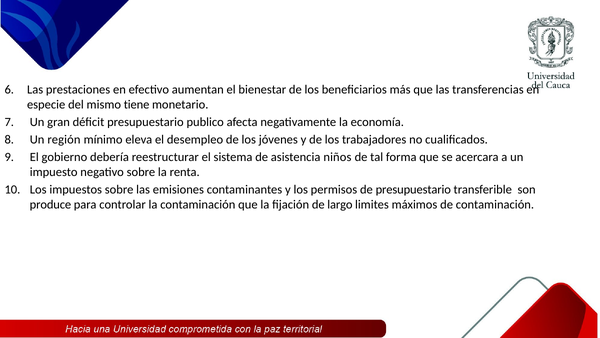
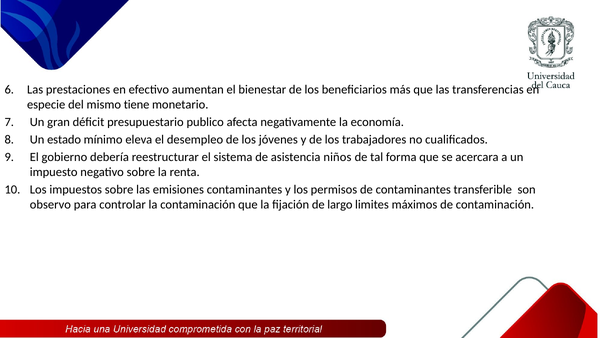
región: región -> estado (64, 139)
de presupuestario: presupuestario -> contaminantes (413, 189)
produce: produce -> observo (50, 204)
